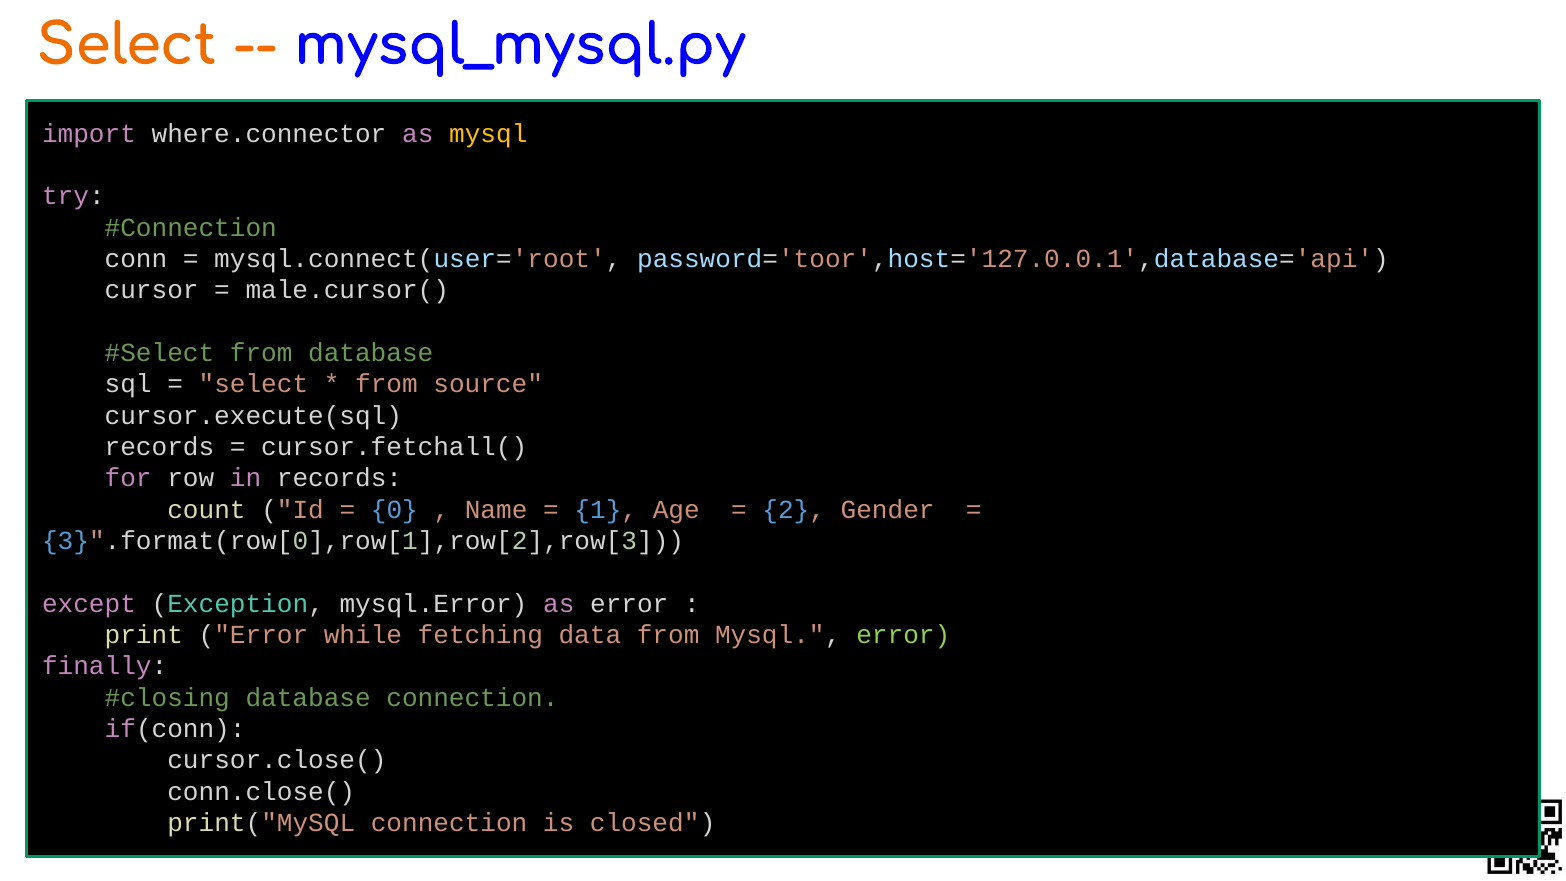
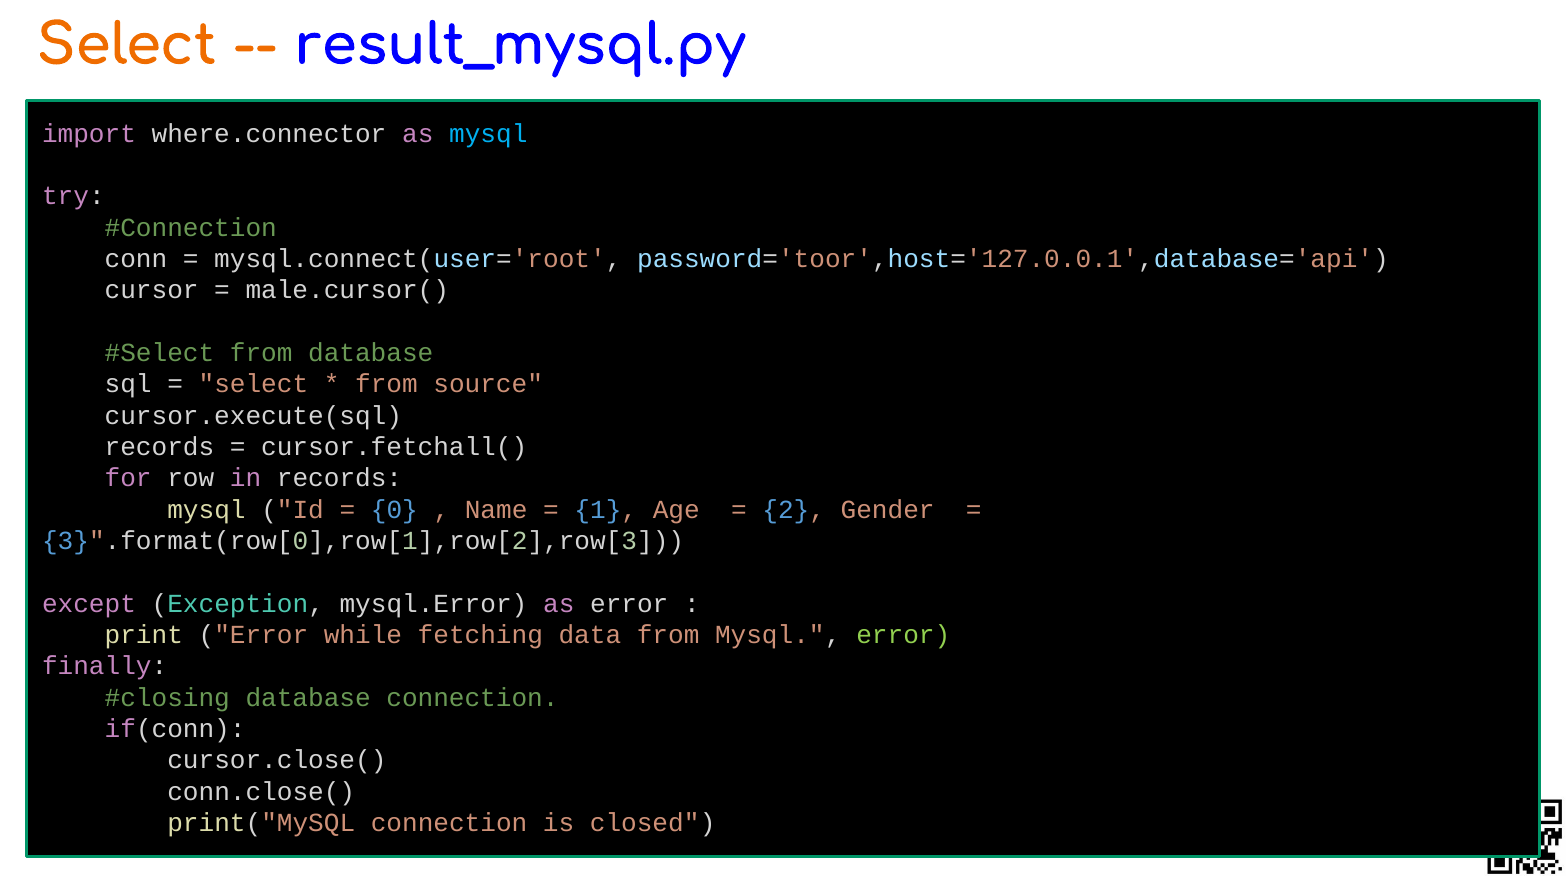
mysql_mysql.py: mysql_mysql.py -> result_mysql.py (520, 45)
mysql colour: yellow -> light blue (488, 134)
count: count -> mysql (206, 509)
